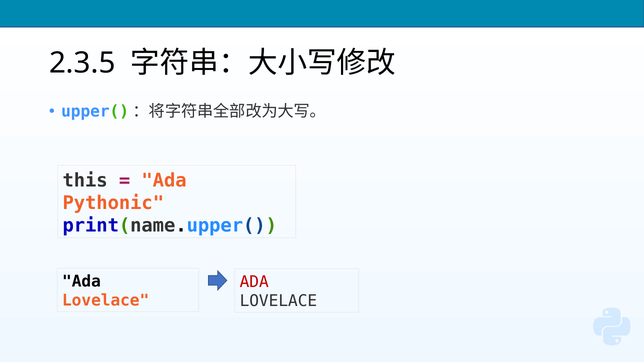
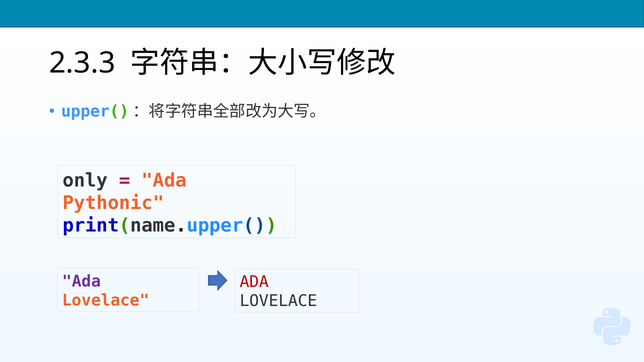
2.3.5: 2.3.5 -> 2.3.3 (82, 63)
this: this -> only (85, 181)
Ada colour: black -> purple (81, 282)
